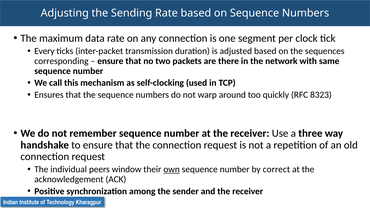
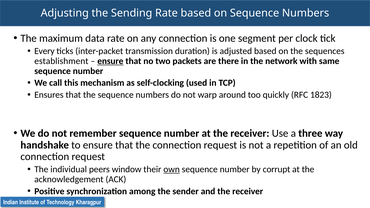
corresponding: corresponding -> establishment (61, 61)
ensure underline: none -> present (110, 61)
8323: 8323 -> 1823 (321, 95)
correct: correct -> corrupt (276, 169)
